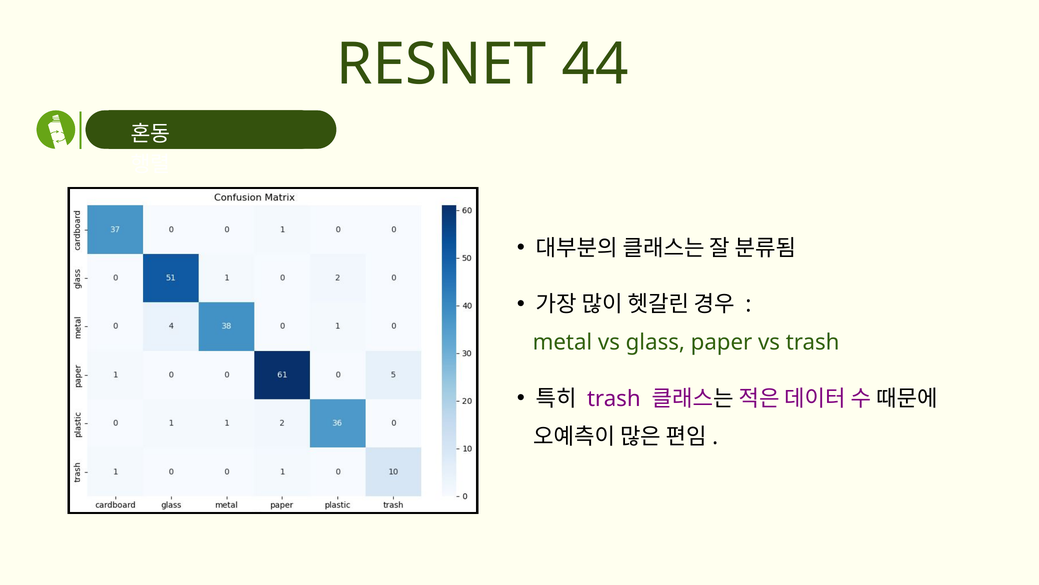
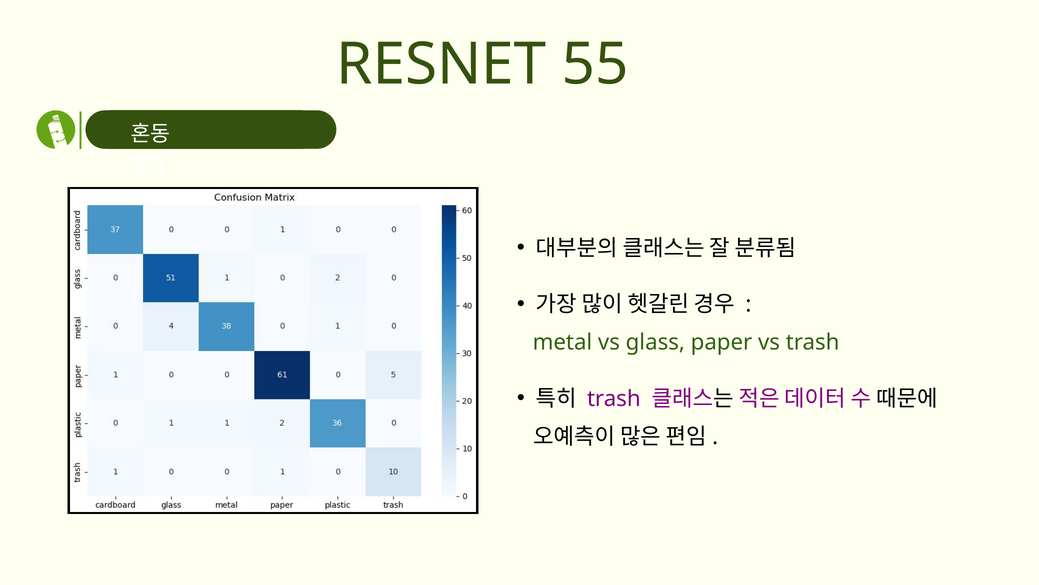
44: 44 -> 55 (595, 65)
